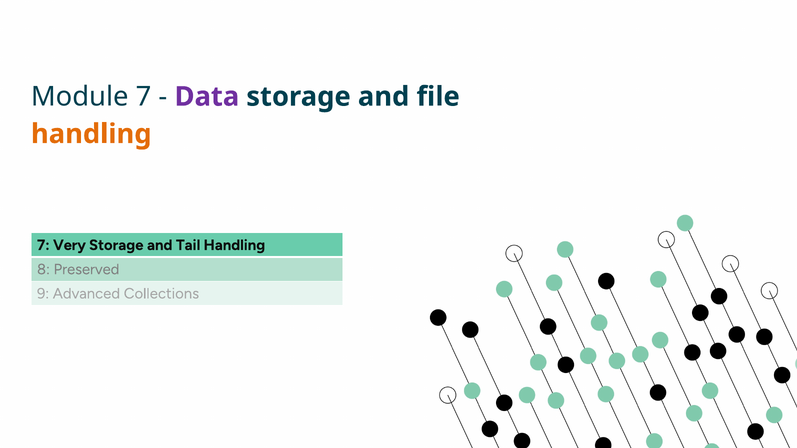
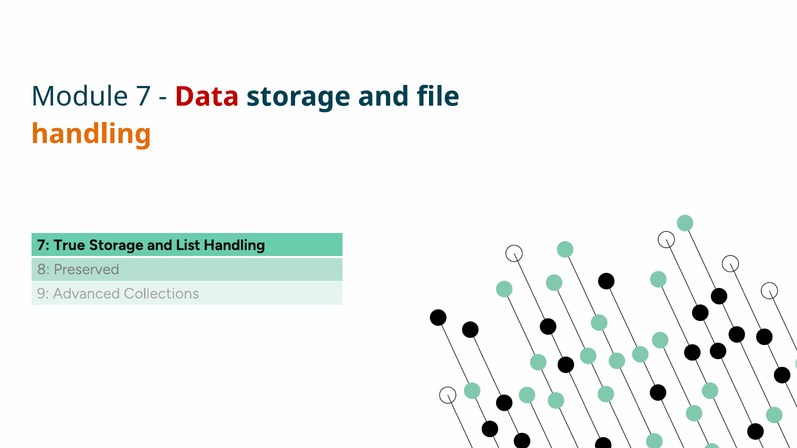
Data colour: purple -> red (207, 97)
Very: Very -> True (69, 245)
Tail: Tail -> List (188, 245)
